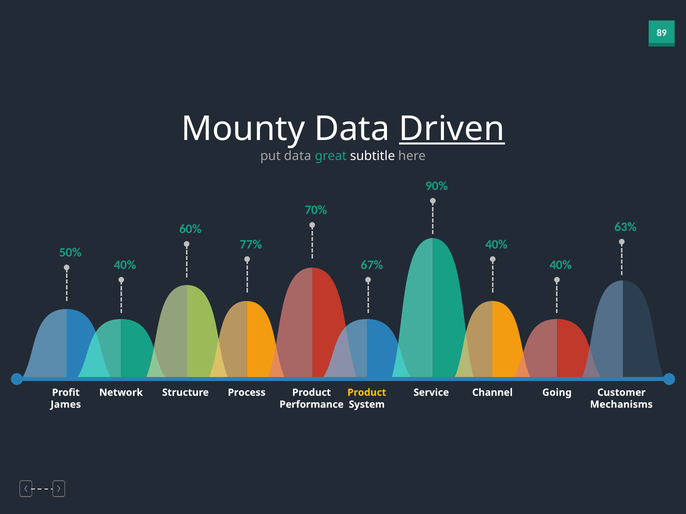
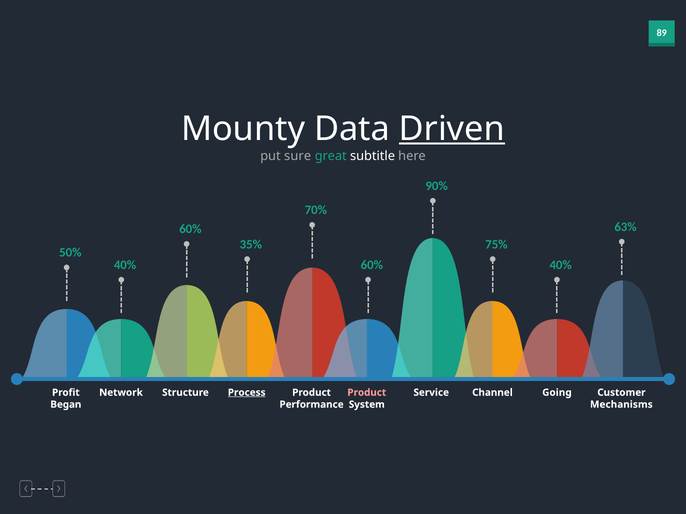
put data: data -> sure (298, 156)
77%: 77% -> 35% (251, 245)
40%: 40% -> 75% (496, 245)
67%: 67% -> 60% (372, 265)
Process underline: none -> present (247, 393)
Product colour: yellow -> pink (367, 393)
James: James -> Began (66, 405)
